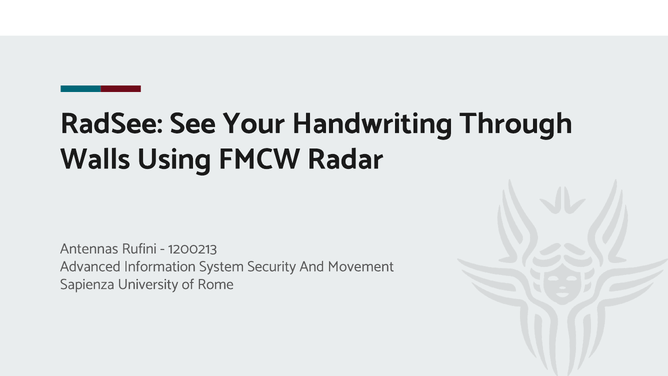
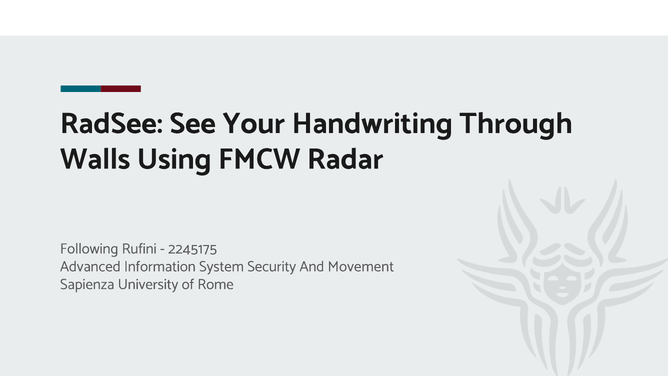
Antennas: Antennas -> Following (89, 248)
1200213: 1200213 -> 2245175 (193, 248)
